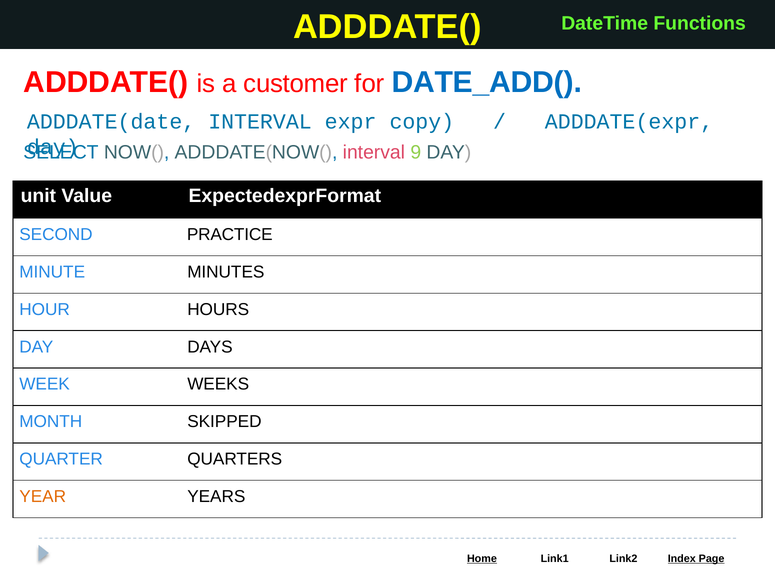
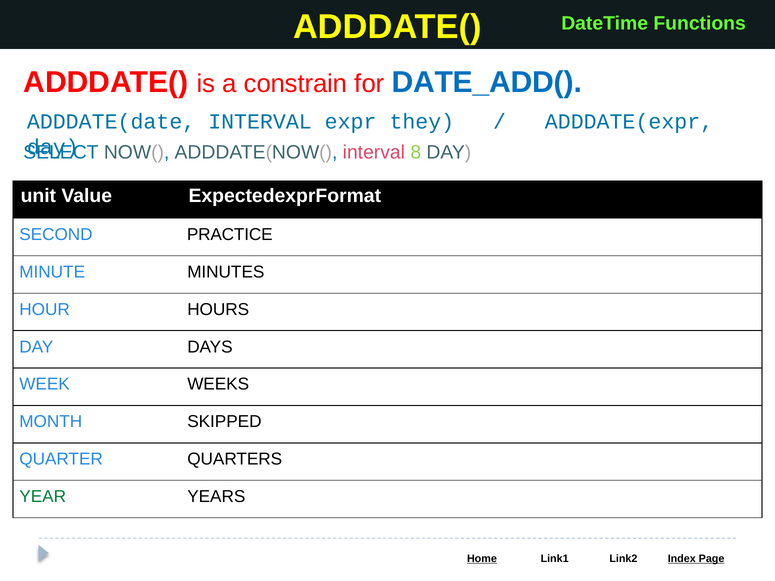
customer: customer -> constrain (296, 84)
copy: copy -> they (422, 122)
9: 9 -> 8 (416, 152)
YEAR colour: orange -> green (43, 497)
